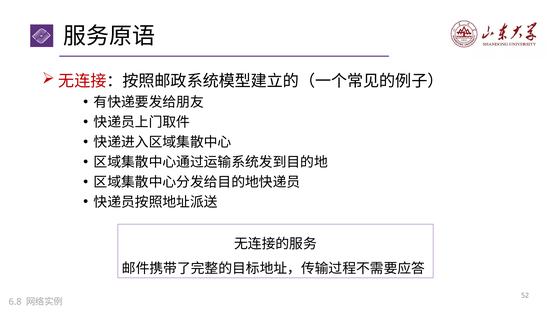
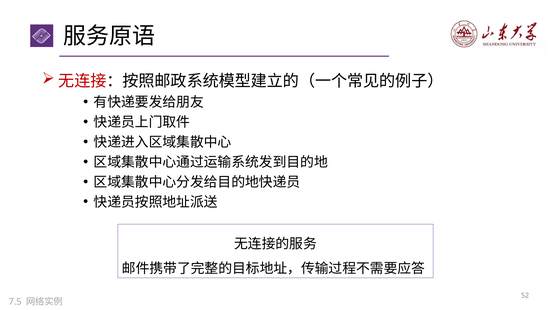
6.8: 6.8 -> 7.5 (15, 302)
